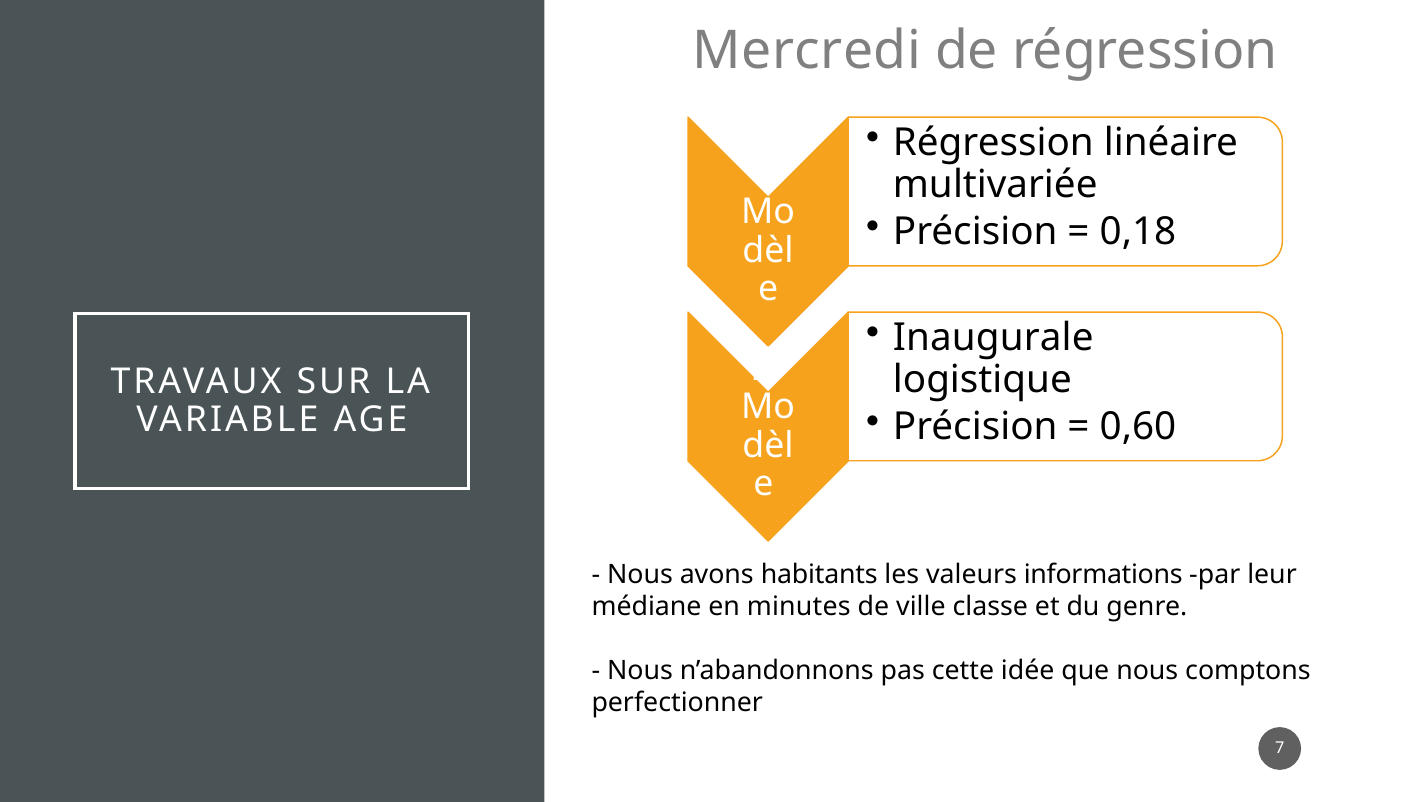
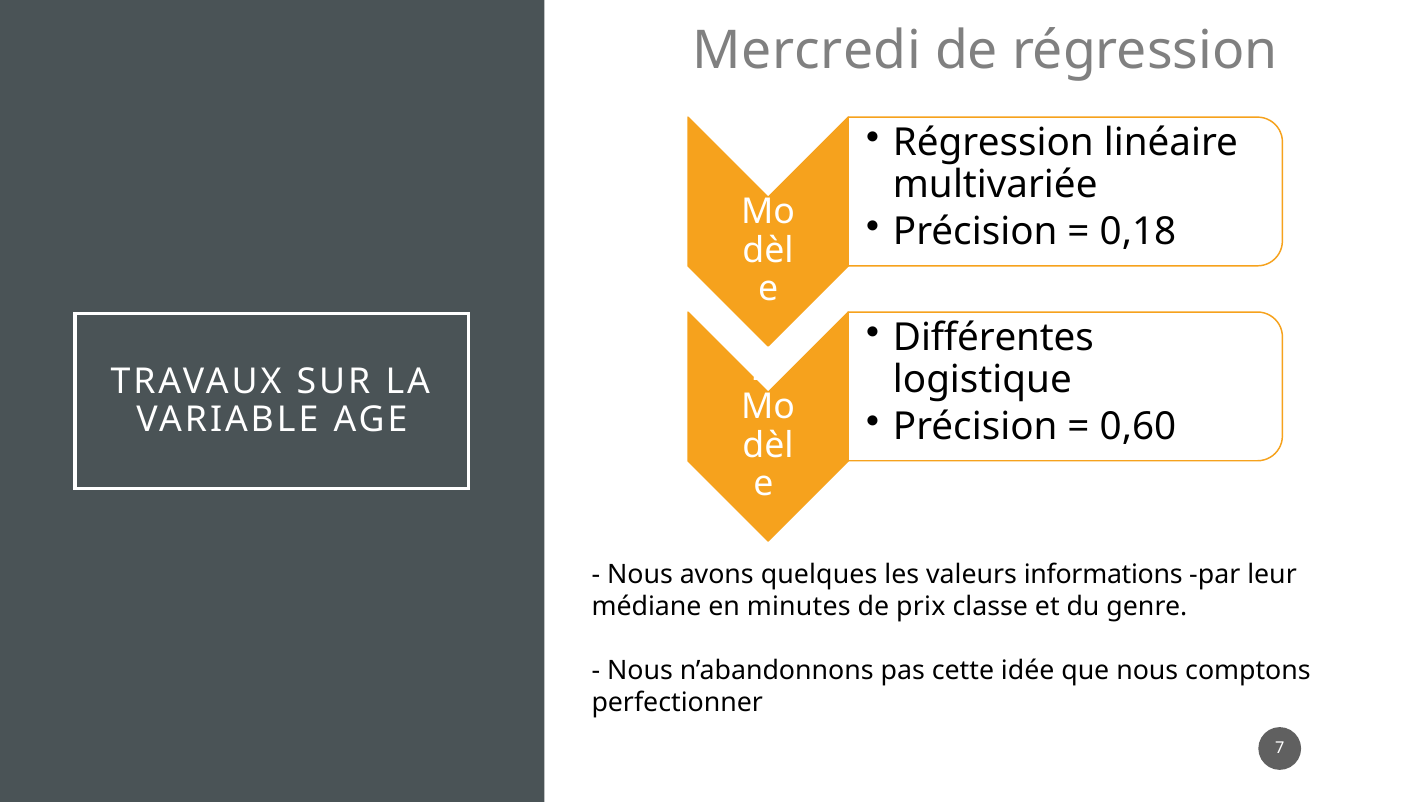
Inaugurale: Inaugurale -> Différentes (993, 338)
habitants: habitants -> quelques (819, 574)
ville: ville -> prix (921, 606)
